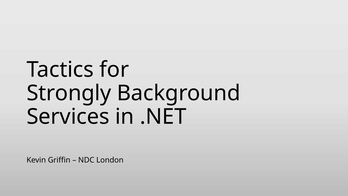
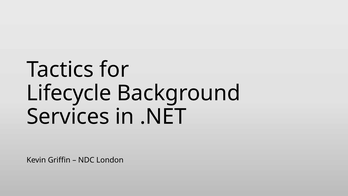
Strongly: Strongly -> Lifecycle (69, 93)
